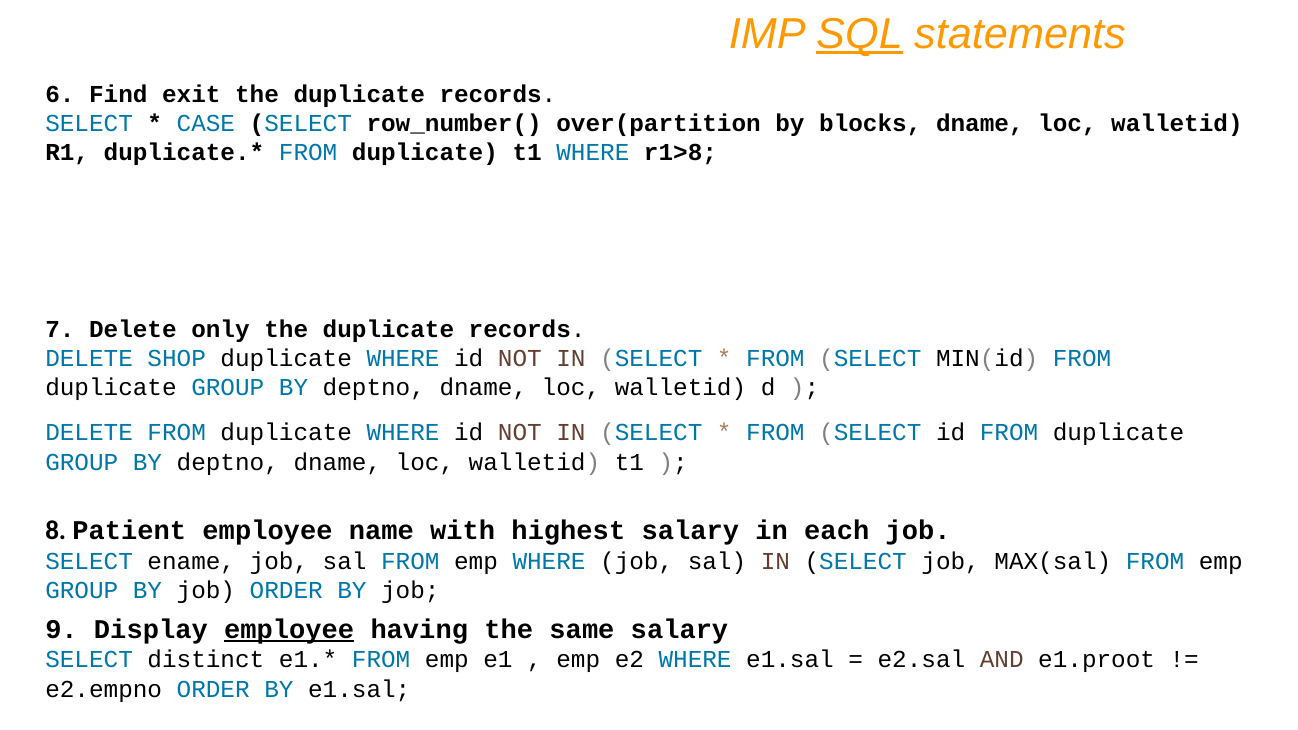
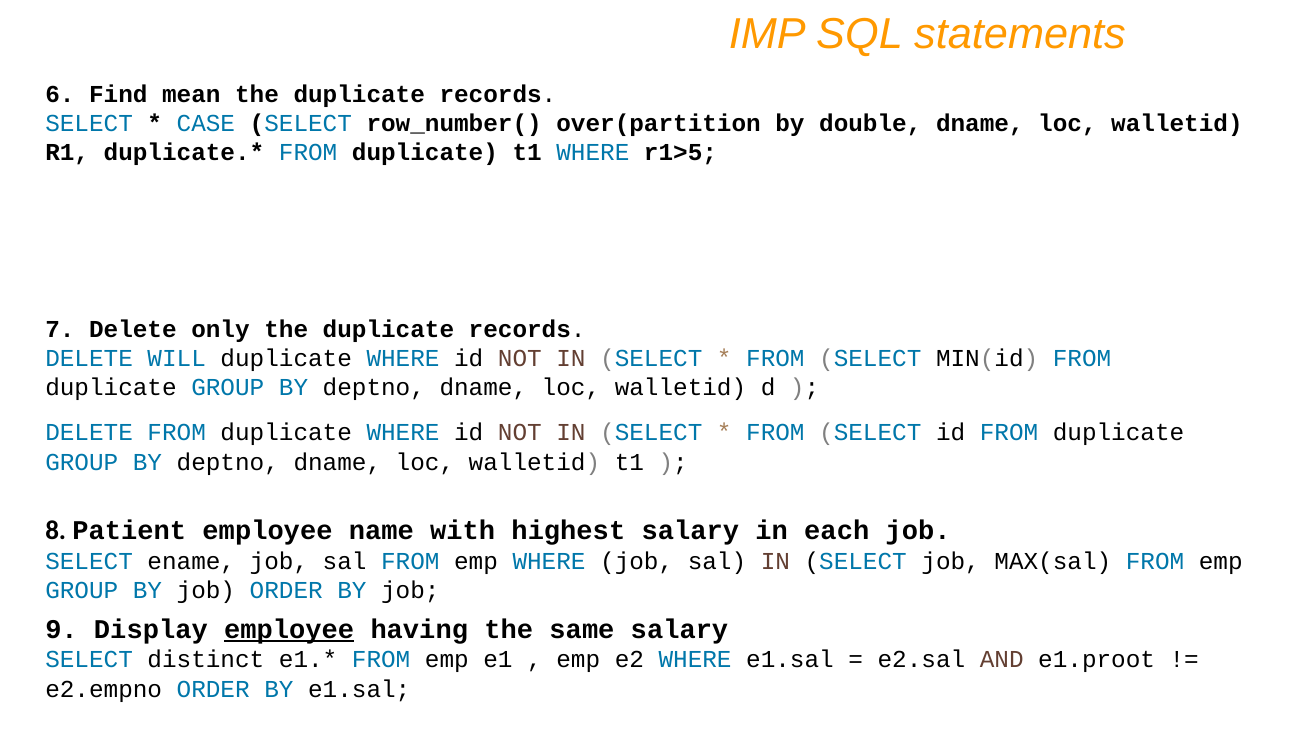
SQL underline: present -> none (860, 34)
exit: exit -> mean (191, 94)
blocks: blocks -> double (870, 123)
r1>8: r1>8 -> r1>5 (680, 152)
SHOP: SHOP -> WILL (177, 358)
